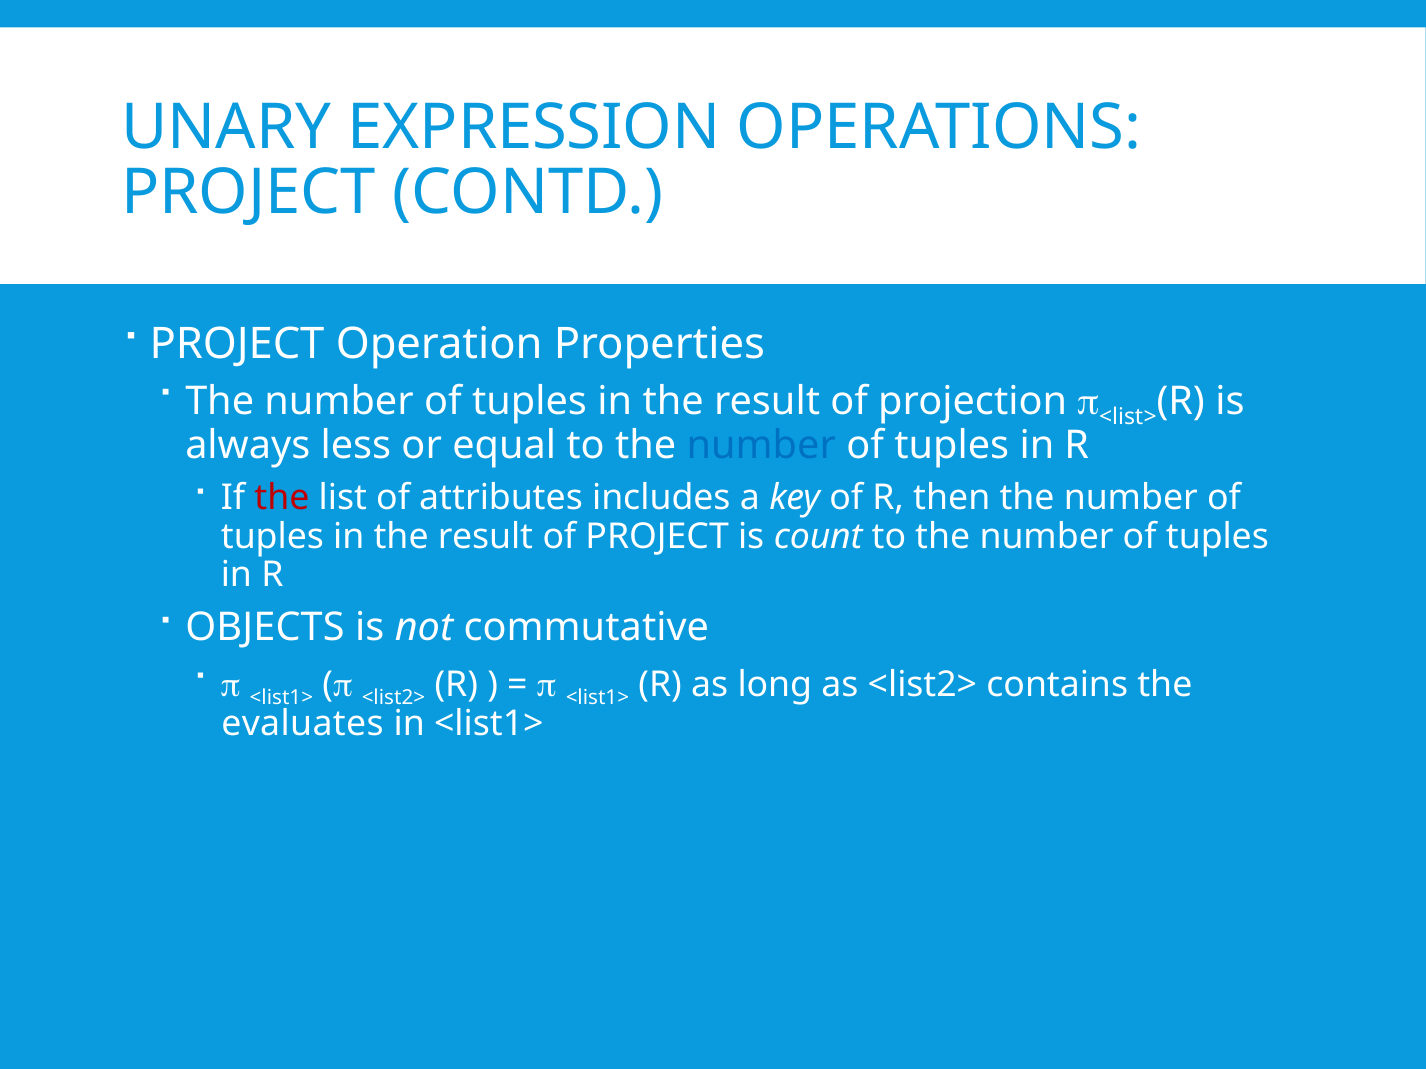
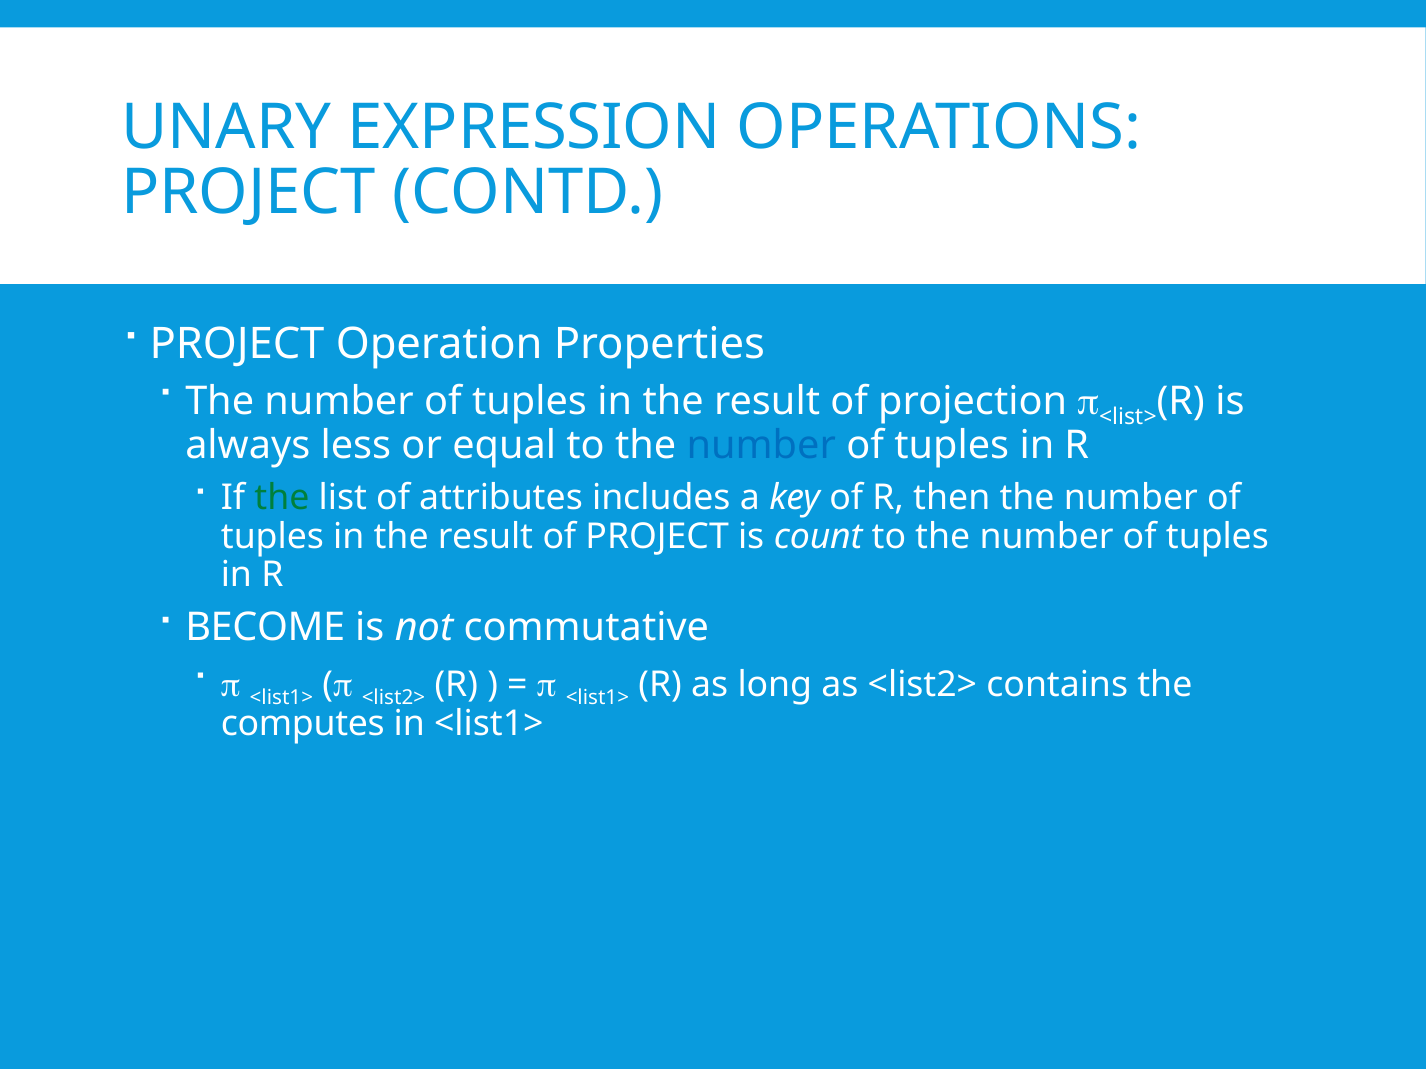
the colour: red -> green (282, 498)
OBJECTS: OBJECTS -> BECOME (265, 628)
evaluates: evaluates -> computes (303, 724)
